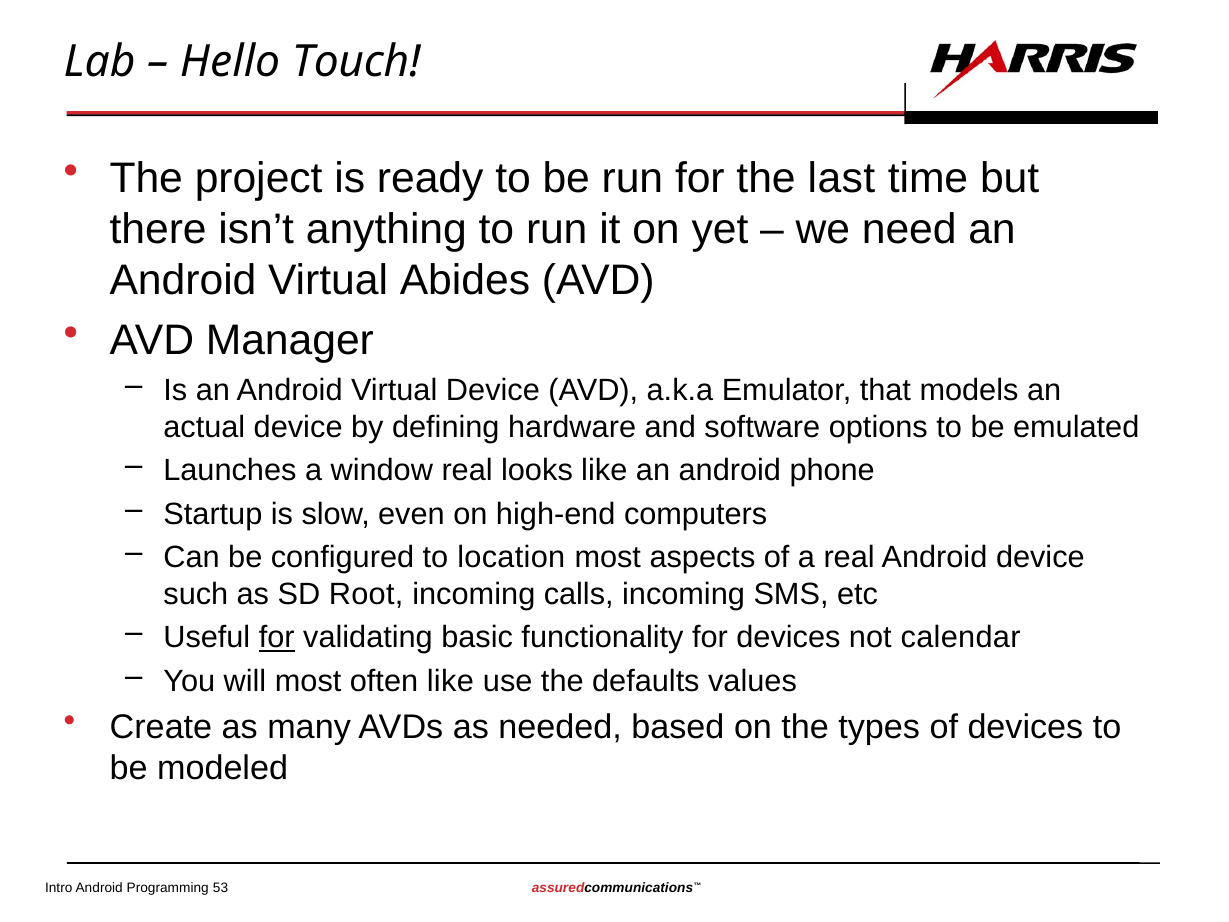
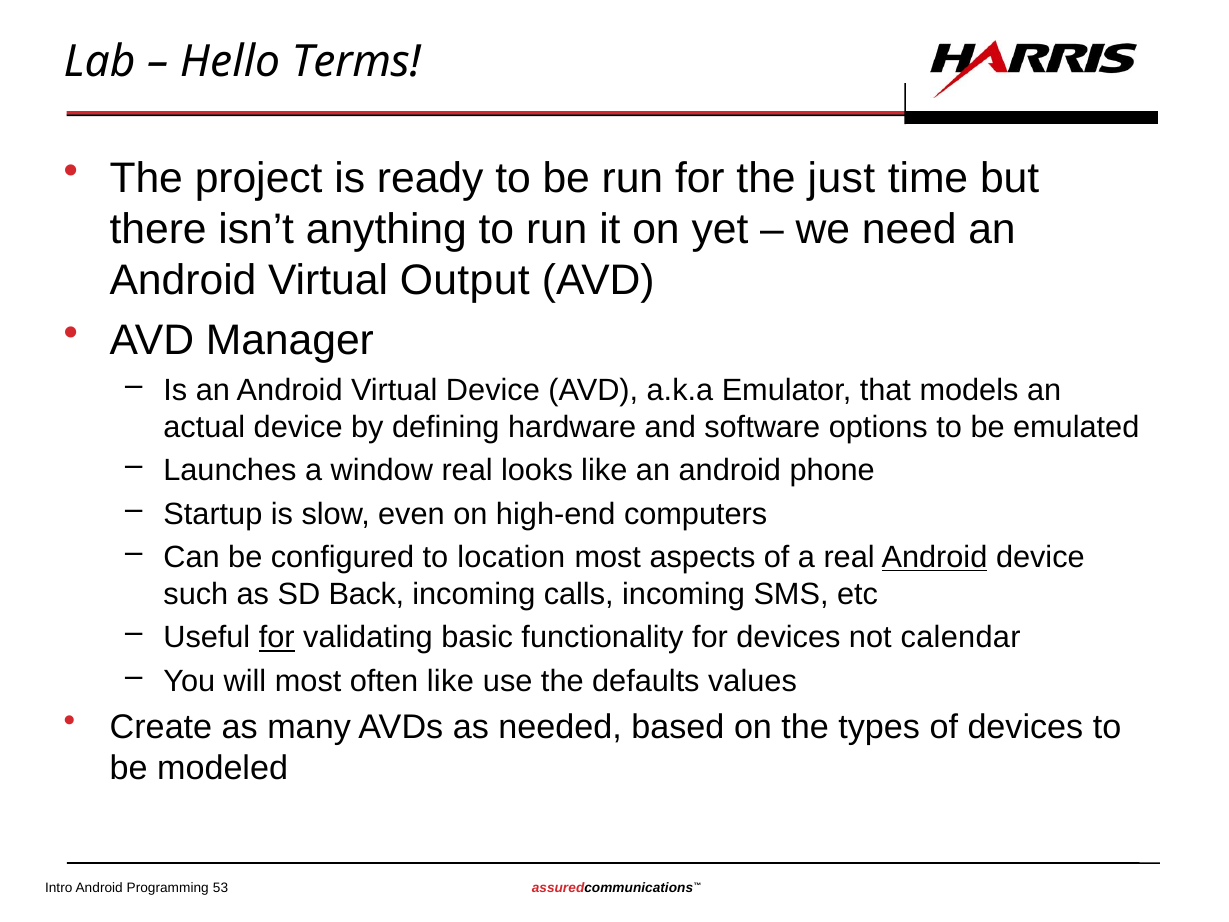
Touch: Touch -> Terms (356, 62)
last: last -> just (841, 178)
Abides: Abides -> Output (465, 281)
Android underline: none -> present (935, 557)
Root: Root -> Back (366, 594)
